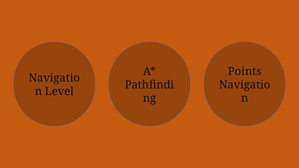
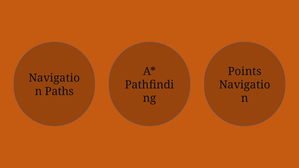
Level: Level -> Paths (59, 92)
